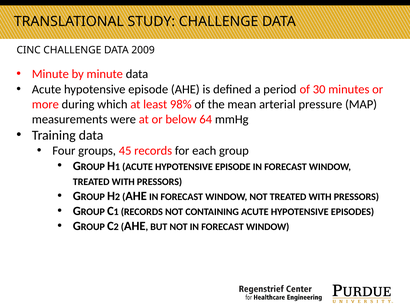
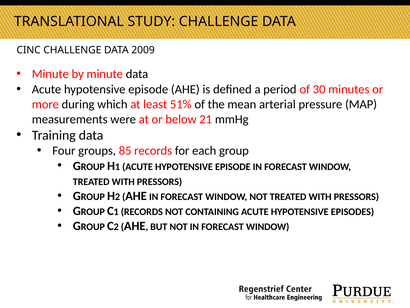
98%: 98% -> 51% (181, 104)
64: 64 -> 21 (206, 119)
45: 45 -> 85 (125, 151)
